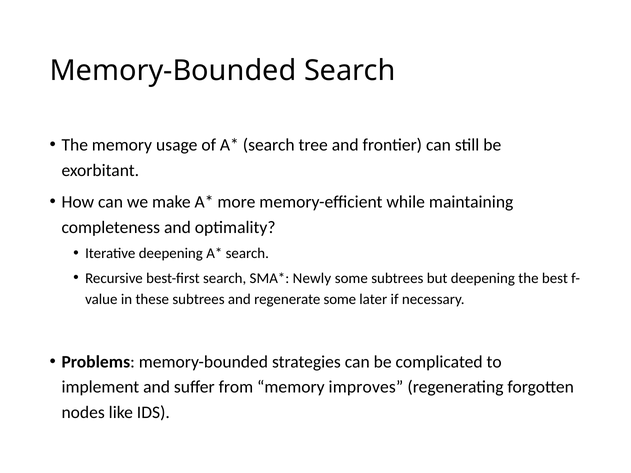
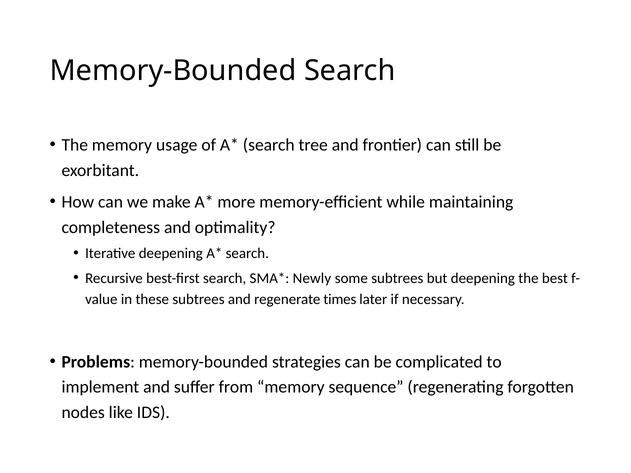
regenerate some: some -> times (340, 300)
improves: improves -> sequence (366, 387)
